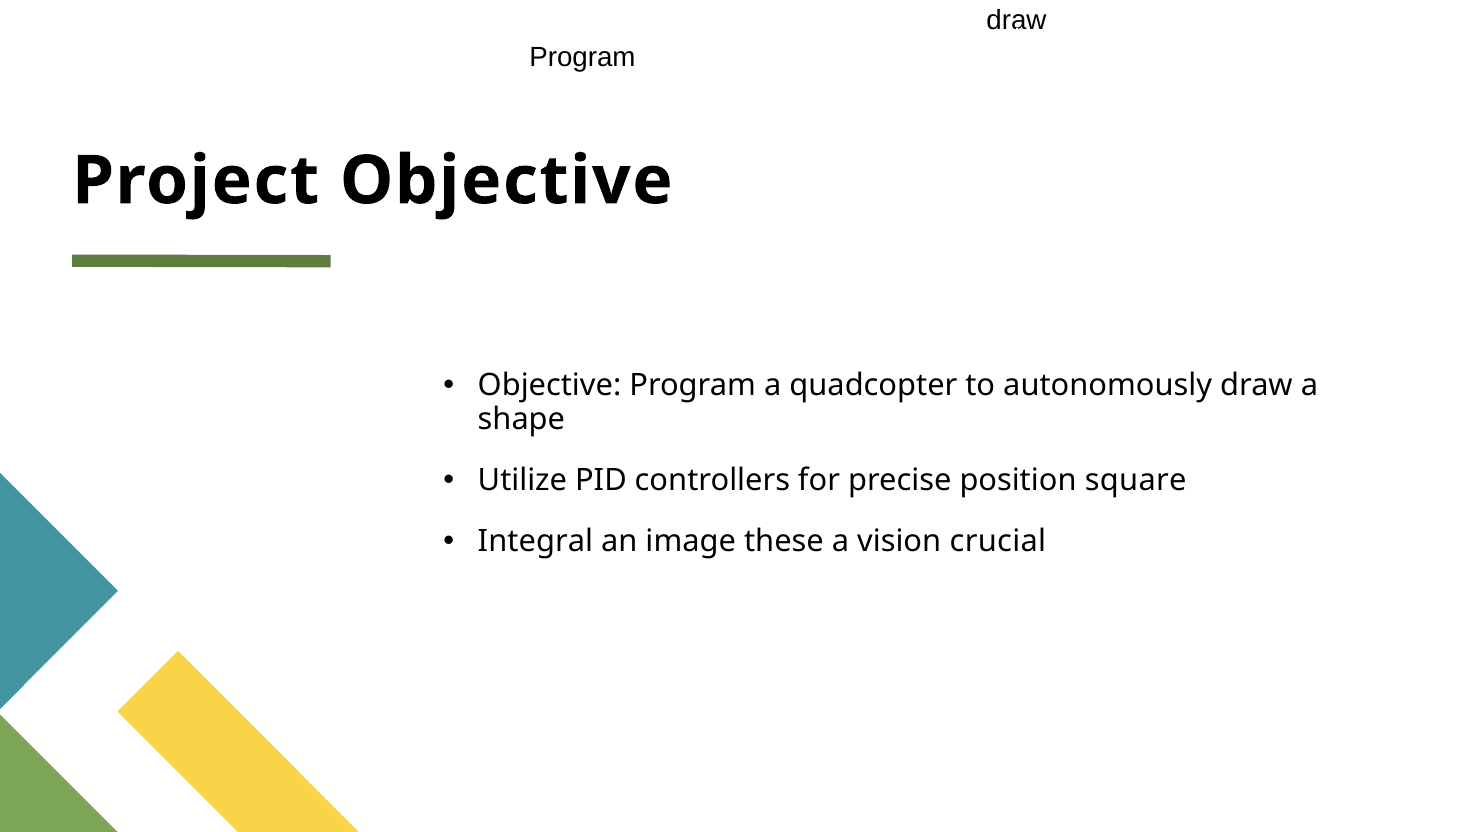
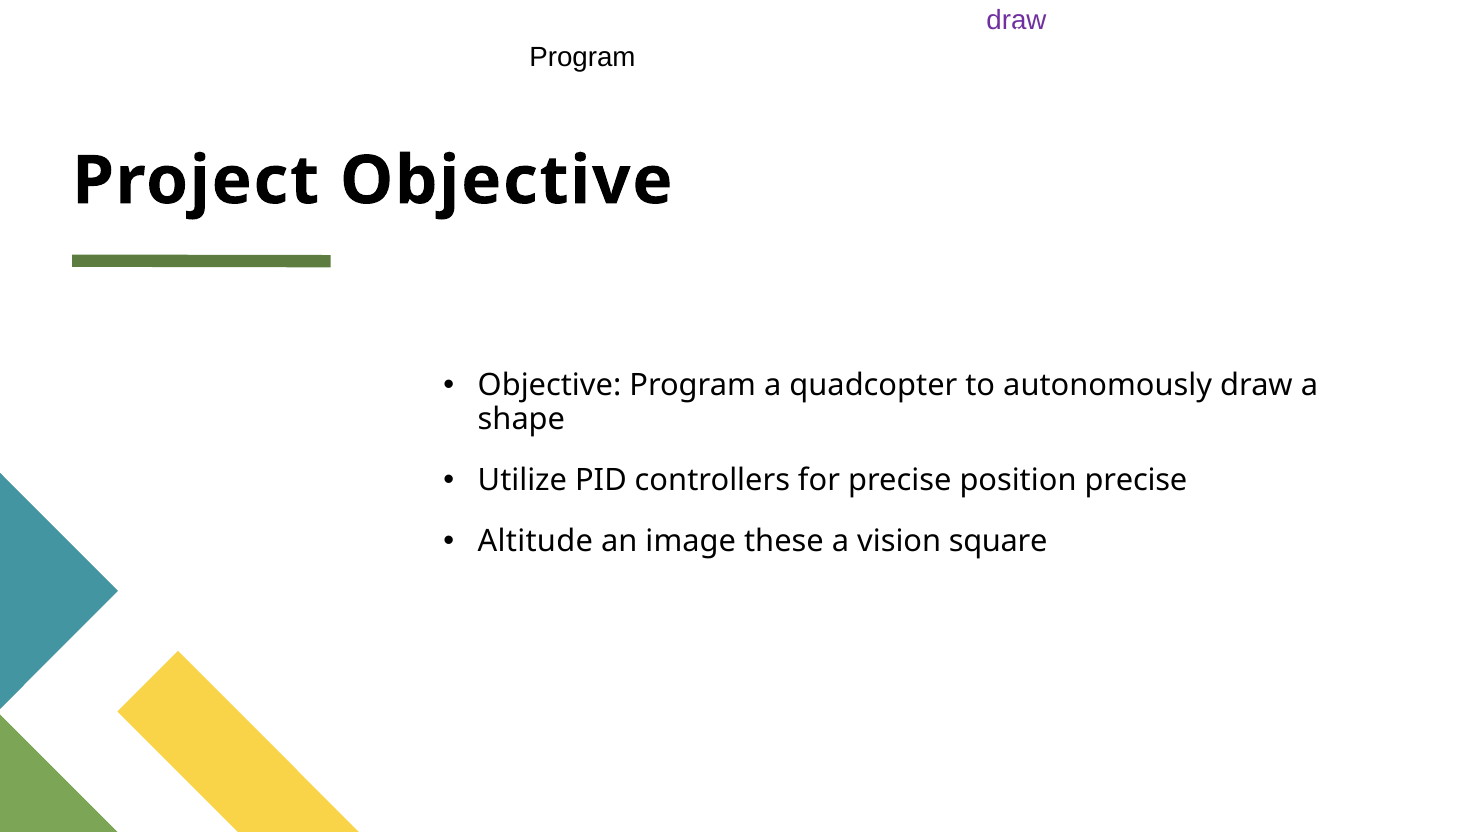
draw colour: black -> purple (1016, 20)
position square: square -> precise (1136, 480)
Integral: Integral -> Altitude (535, 541)
vision crucial: crucial -> square (998, 541)
